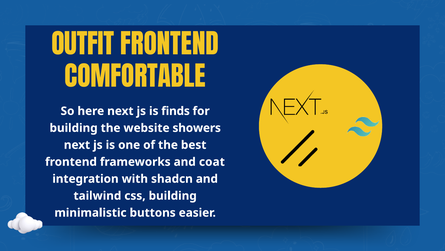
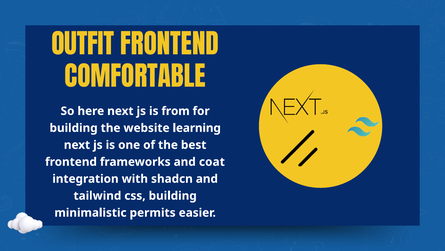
finds: finds -> from (176, 111)
showers: showers -> learning (197, 128)
buttons: buttons -> permits (153, 212)
